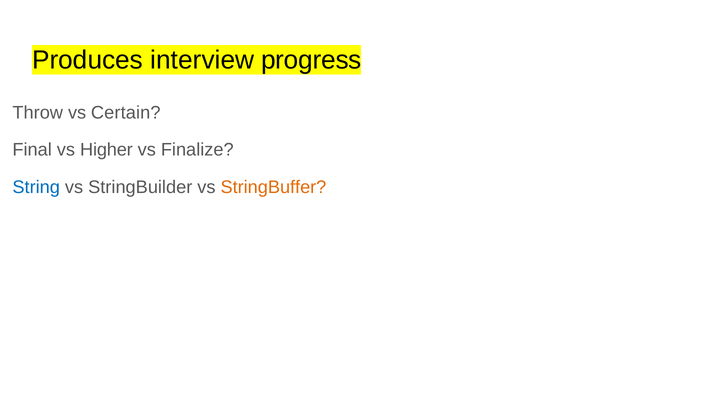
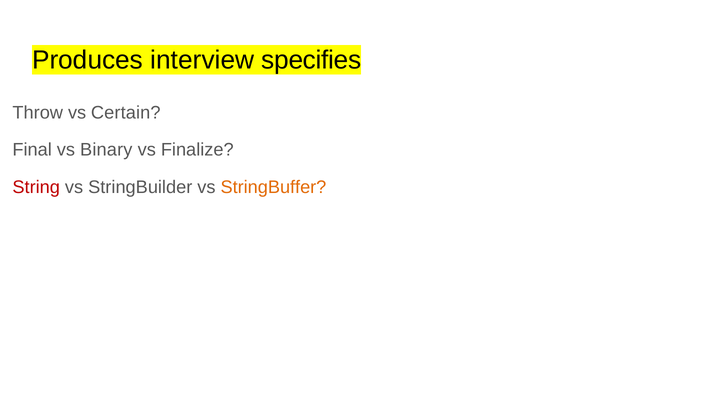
progress: progress -> specifies (311, 60)
Higher: Higher -> Binary (106, 150)
String colour: blue -> red (36, 187)
